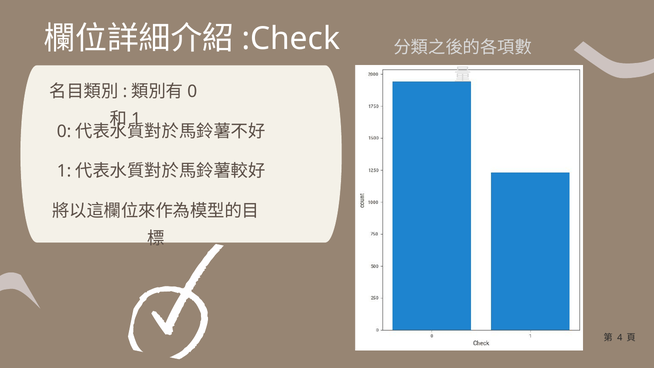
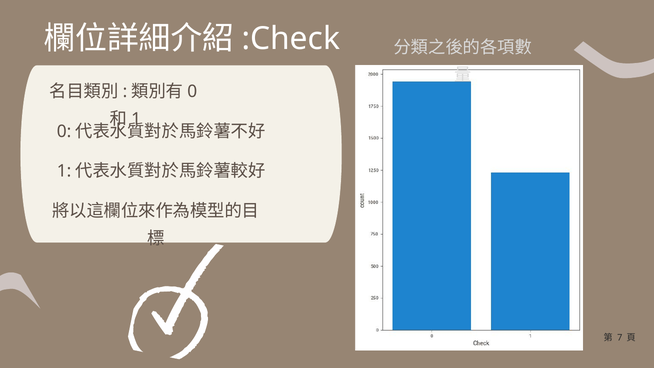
4: 4 -> 7 (620, 338)
